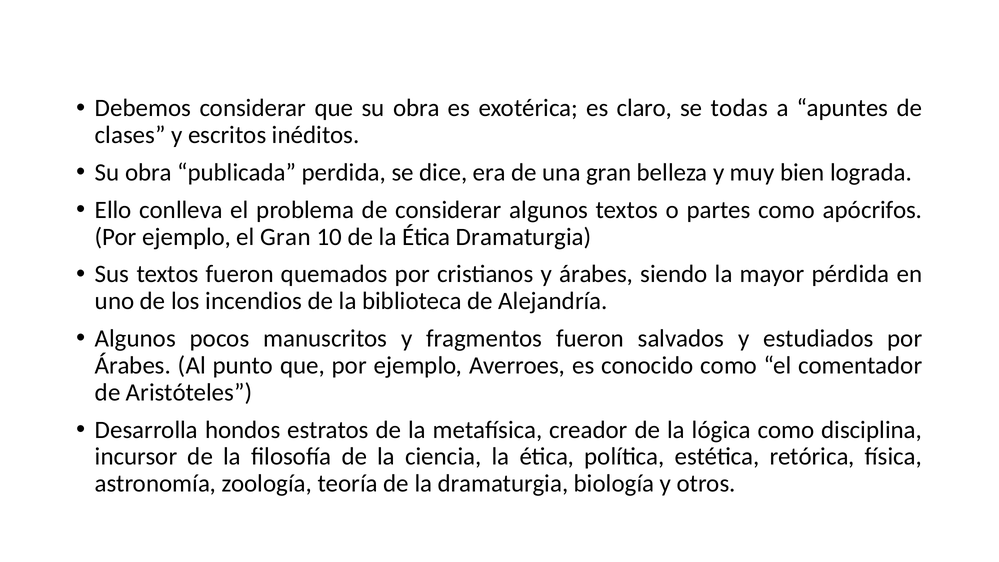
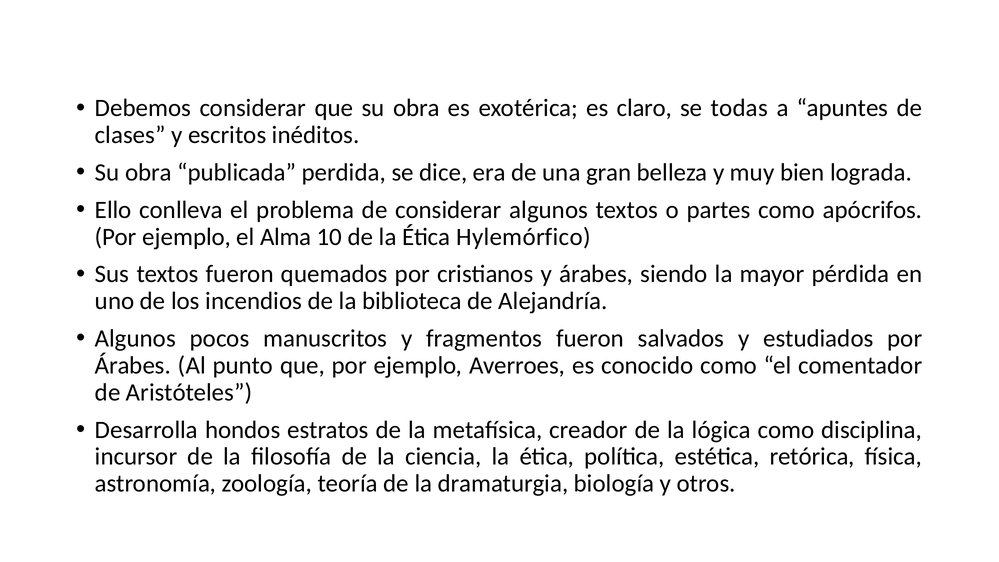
el Gran: Gran -> Alma (286, 237)
Ética Dramaturgia: Dramaturgia -> Hylemórfico (524, 237)
